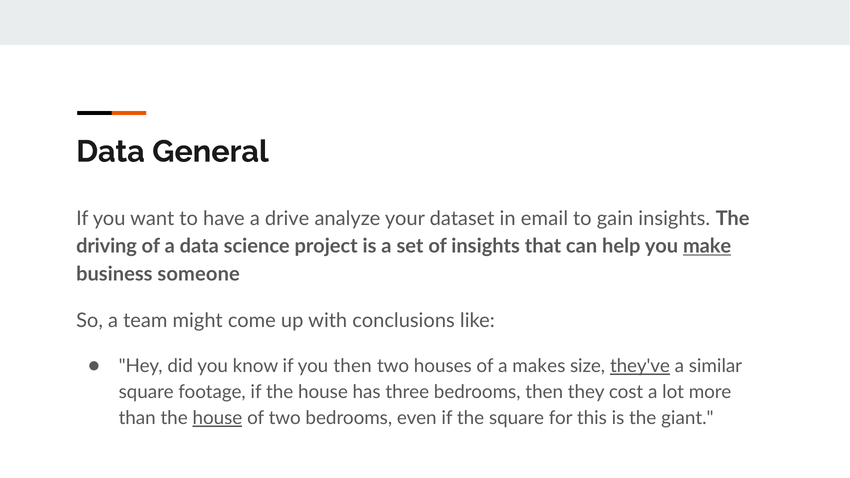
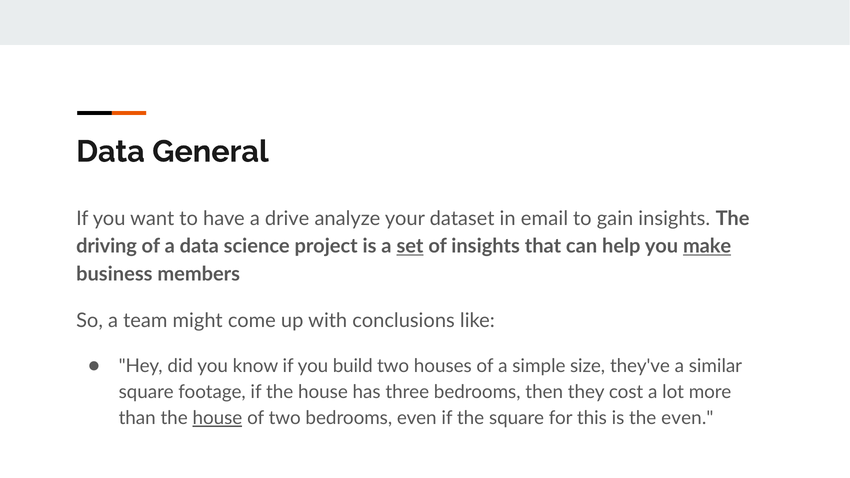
set underline: none -> present (410, 246)
someone: someone -> members (199, 274)
you then: then -> build (353, 366)
makes: makes -> simple (539, 366)
they've underline: present -> none (640, 366)
the giant: giant -> even (687, 418)
